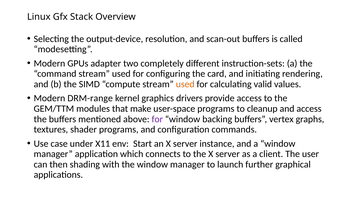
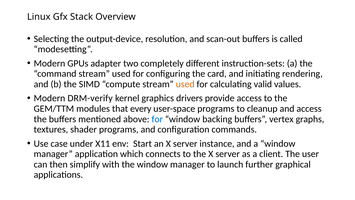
DRM-range: DRM-range -> DRM-verify (90, 98)
make: make -> every (141, 109)
for colour: purple -> blue (157, 119)
shading: shading -> simplify (85, 164)
